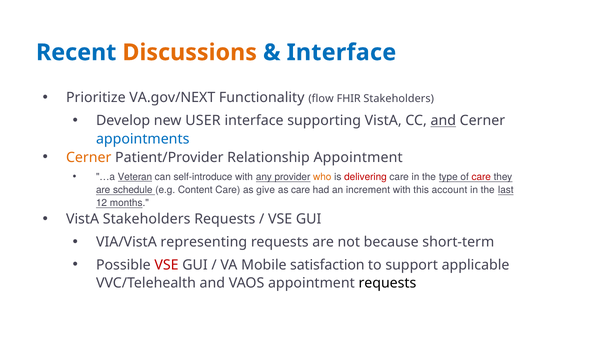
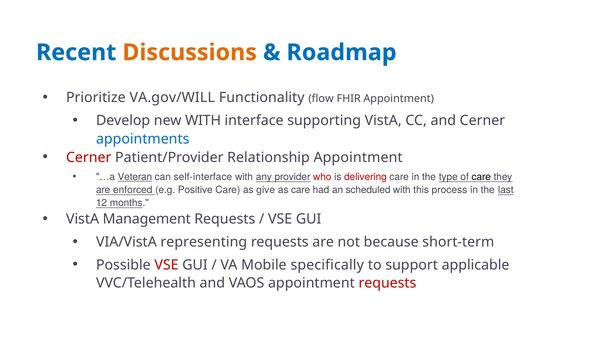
Interface: Interface -> Roadmap (342, 52)
VA.gov/NEXT: VA.gov/NEXT -> VA.gov/WILL (172, 98)
FHIR Stakeholders: Stakeholders -> Appointment (399, 99)
new USER: USER -> WITH (203, 120)
and underline: present -> none (443, 120)
Cerner colour: orange -> red (89, 157)
self-introduce: self-introduce -> self-interface (203, 177)
who colour: orange -> red (322, 177)
care colour: red -> black (481, 177)
schedule: schedule -> enforced (133, 190)
Content: Content -> Positive (195, 190)
increment: increment -> scheduled (368, 190)
account: account -> process (450, 190)
VistA Stakeholders: Stakeholders -> Management (147, 219)
satisfaction: satisfaction -> specifically (327, 264)
requests colour: black -> red (387, 283)
